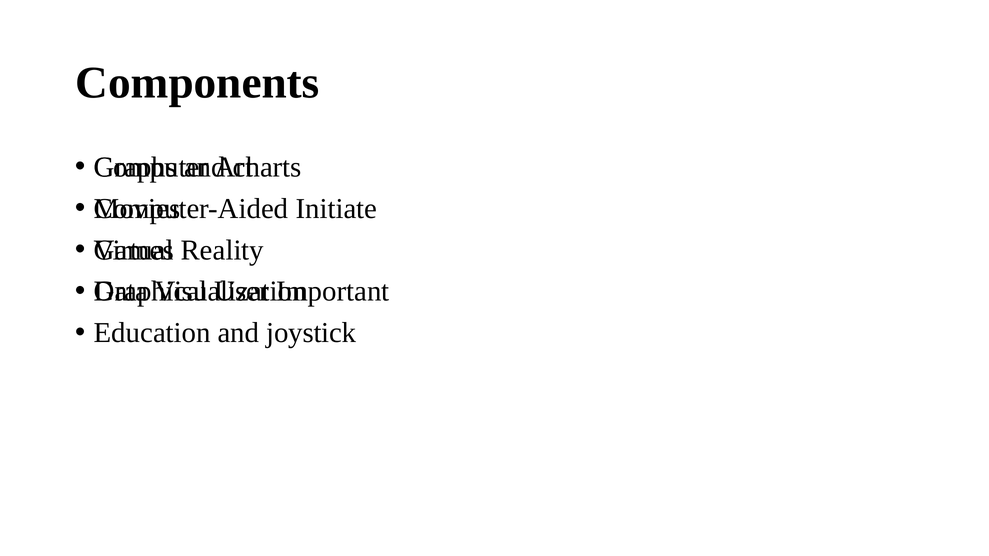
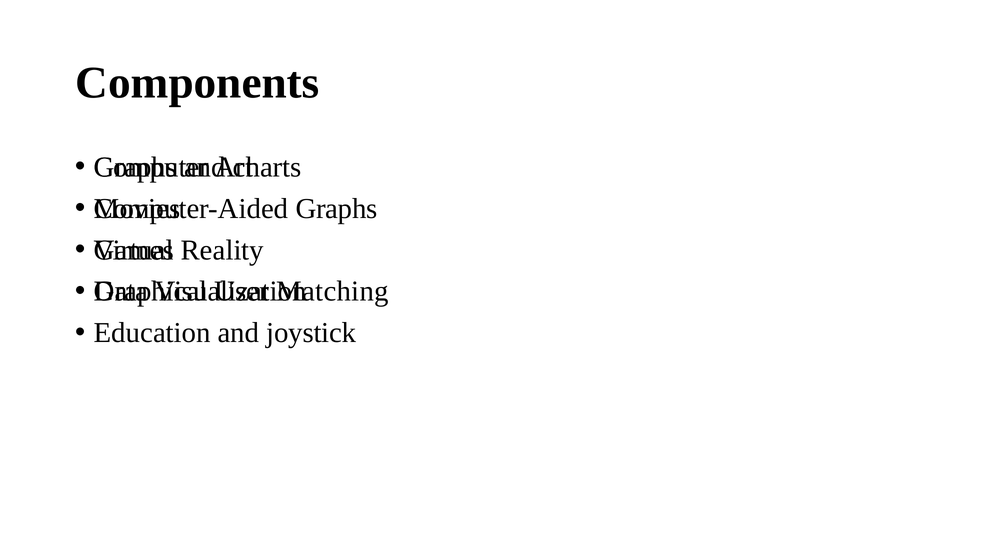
Initiate: Initiate -> Graphs (336, 209)
Important: Important -> Matching (333, 292)
